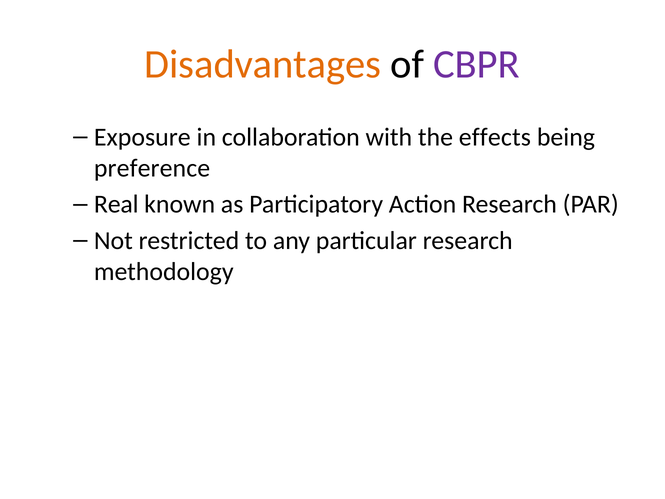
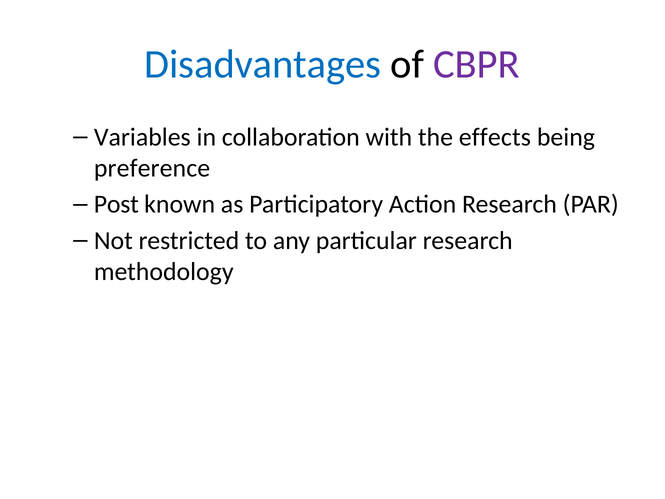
Disadvantages colour: orange -> blue (263, 64)
Exposure: Exposure -> Variables (142, 137)
Real: Real -> Post (116, 204)
